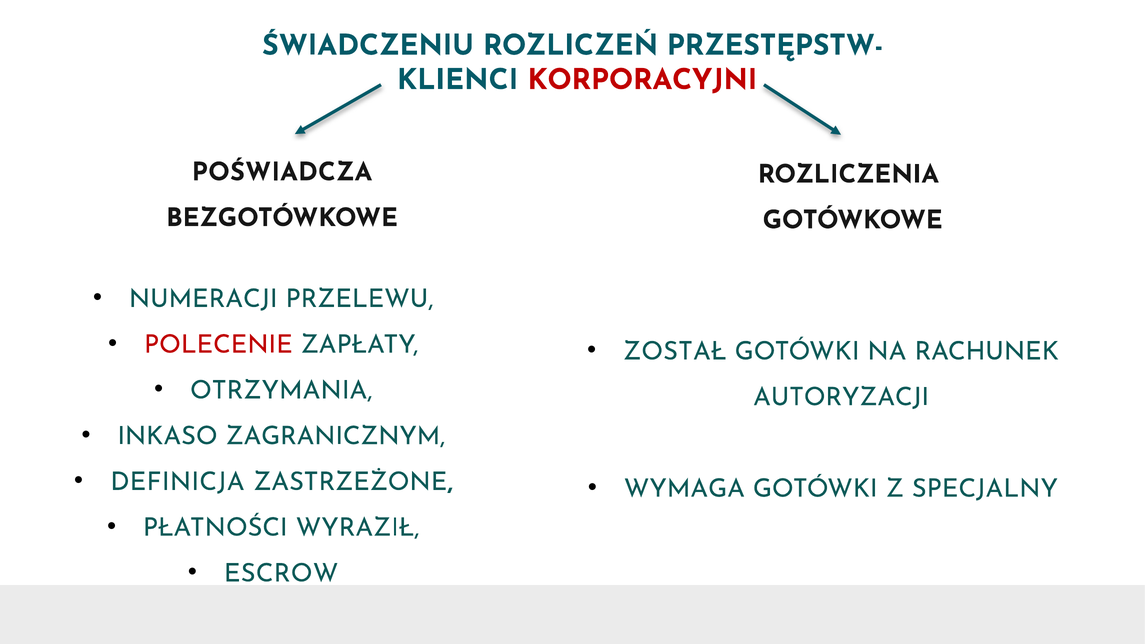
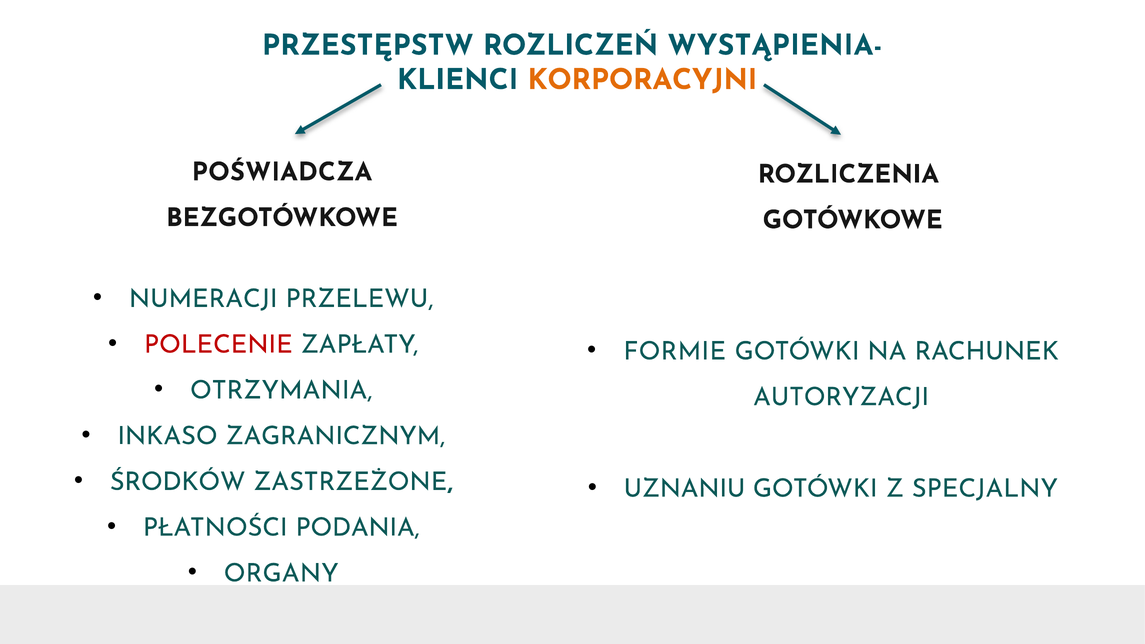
ŚWIADCZENIU: ŚWIADCZENIU -> PRZESTĘPSTW (368, 45)
PRZESTĘPSTW-: PRZESTĘPSTW- -> WYSTĄPIENIA- (775, 45)
KORPORACYJNI colour: red -> orange (642, 80)
ZOSTAŁ: ZOSTAŁ -> FORMIE (675, 351)
DEFINICJA: DEFINICJA -> ŚRODKÓW (178, 482)
WYMAGA: WYMAGA -> UZNANIU (684, 488)
WYRAZIŁ: WYRAZIŁ -> PODANIA (358, 527)
ESCROW: ESCROW -> ORGANY (281, 573)
